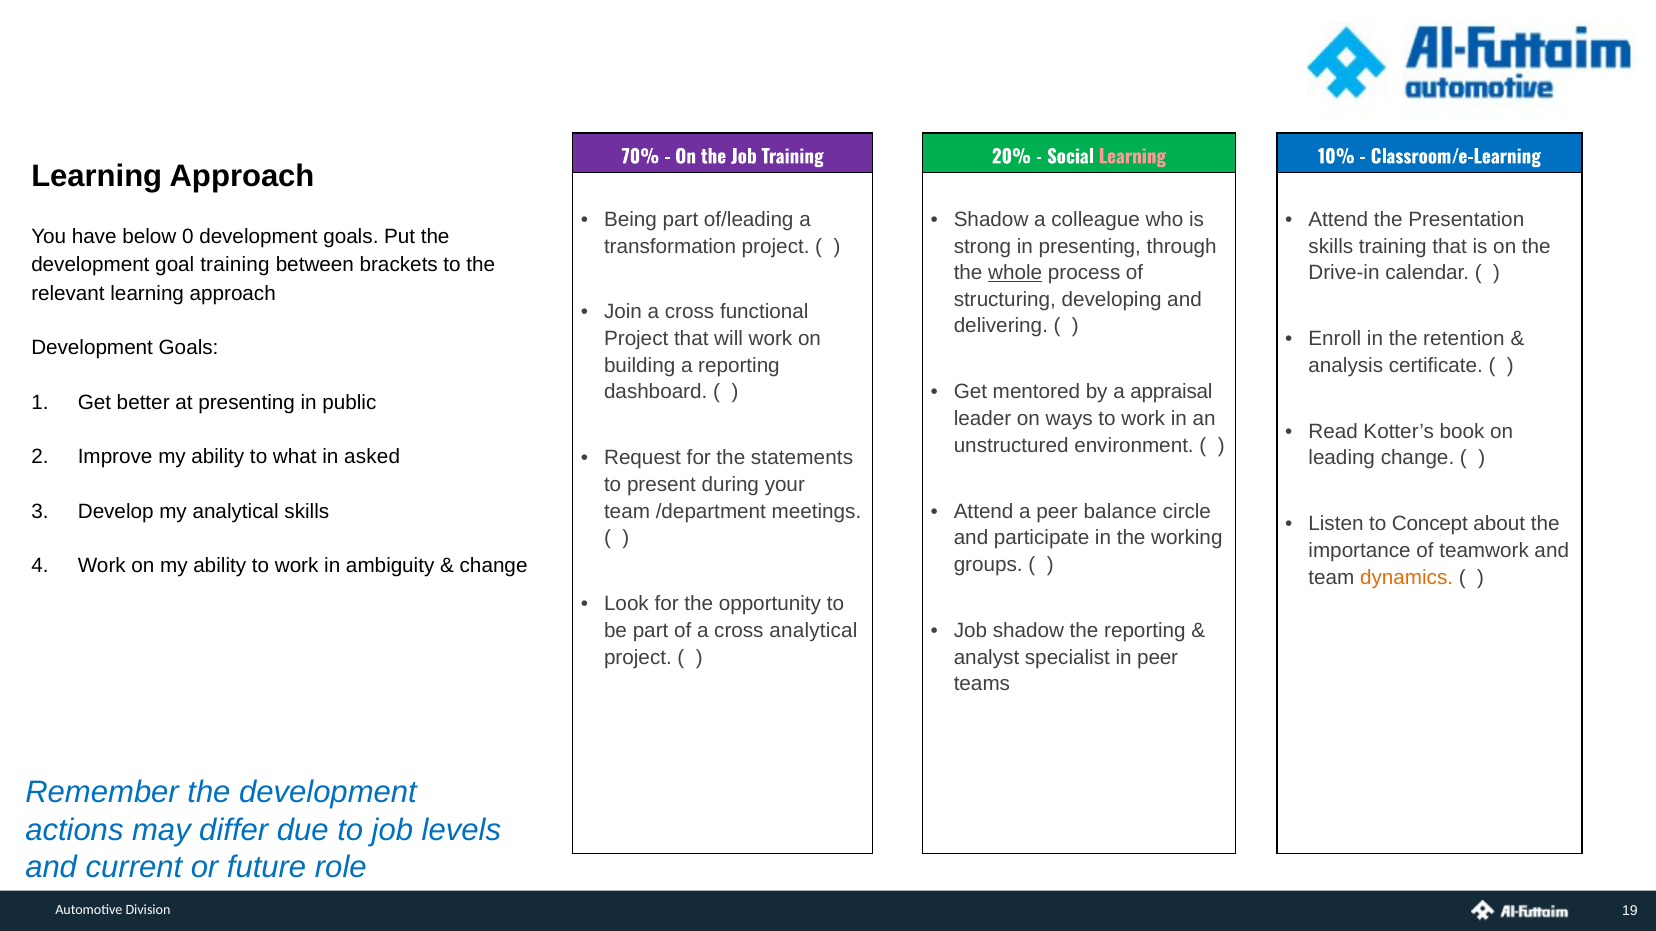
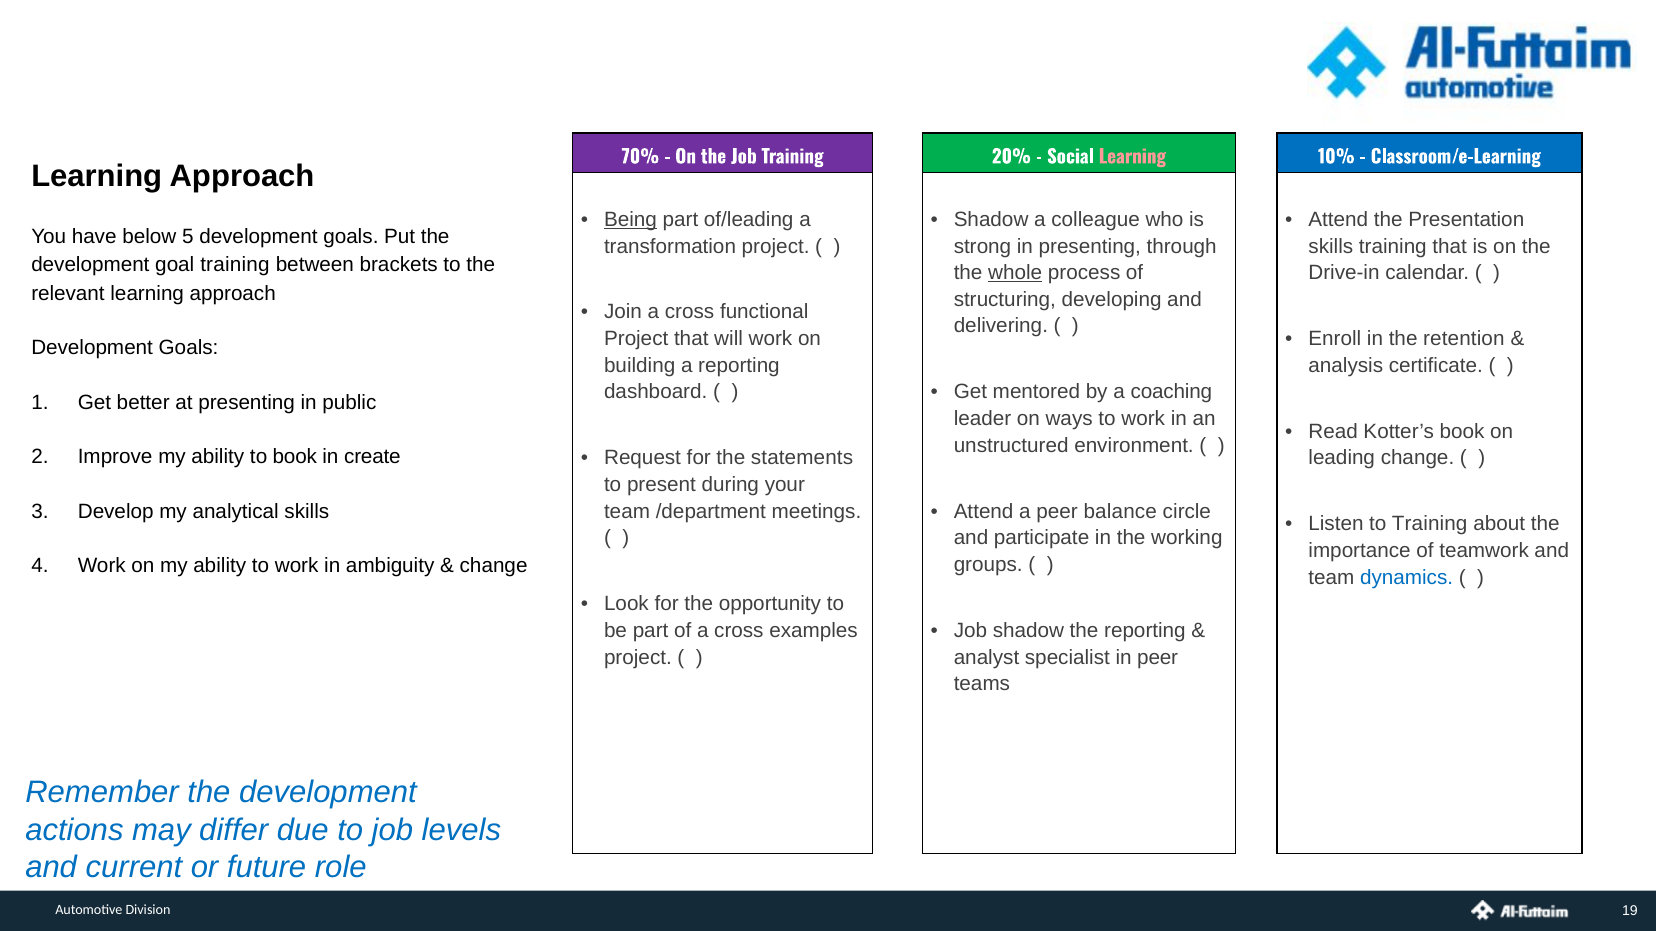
Being underline: none -> present (631, 220)
0: 0 -> 5 (188, 237)
appraisal: appraisal -> coaching (1171, 392)
to what: what -> book (295, 457)
asked: asked -> create (372, 457)
to Concept: Concept -> Training (1430, 524)
dynamics colour: orange -> blue (1407, 578)
cross analytical: analytical -> examples (814, 631)
